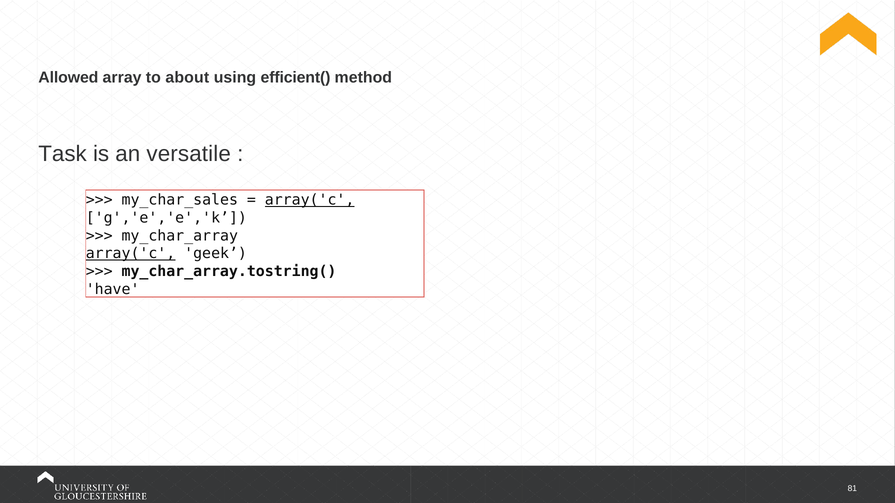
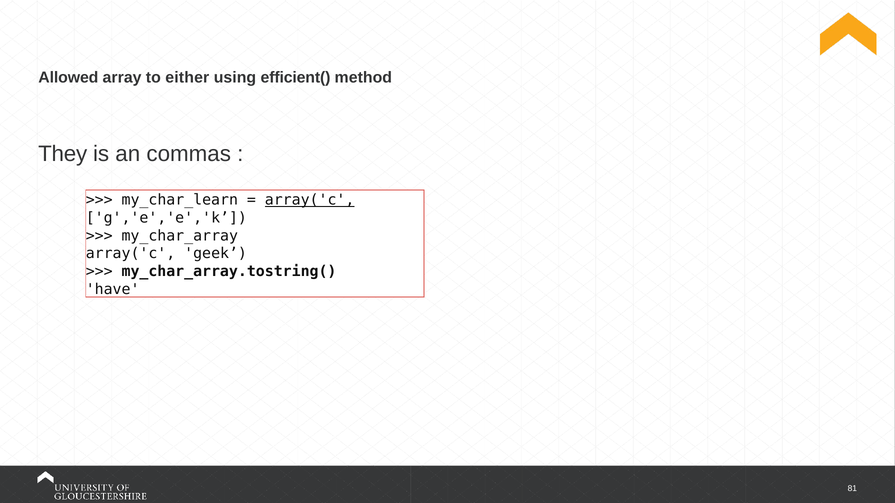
about: about -> either (187, 78)
Task: Task -> They (63, 154)
versatile: versatile -> commas (189, 154)
my_char_sales: my_char_sales -> my_char_learn (180, 200)
array('c underline: present -> none (131, 254)
